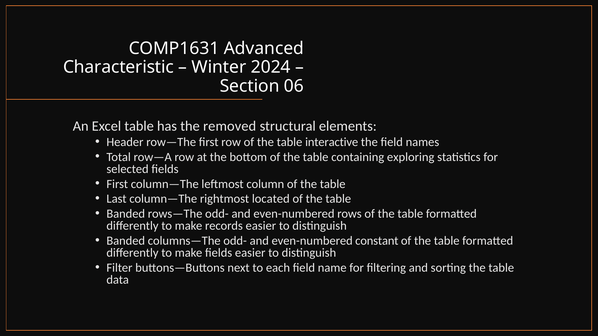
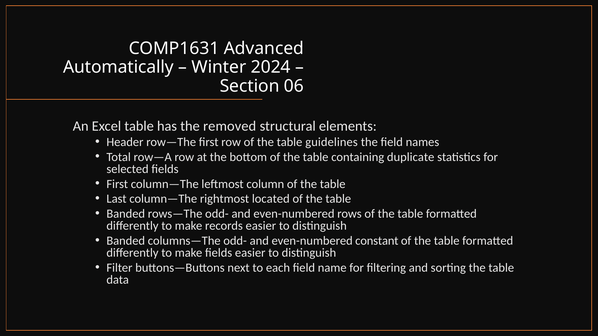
Characteristic: Characteristic -> Automatically (118, 67)
interactive: interactive -> guidelines (332, 142)
exploring: exploring -> duplicate (411, 157)
